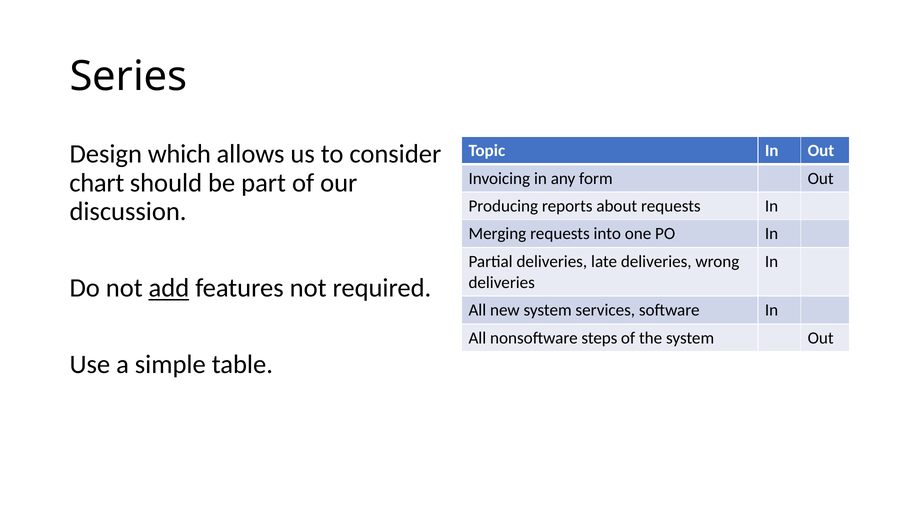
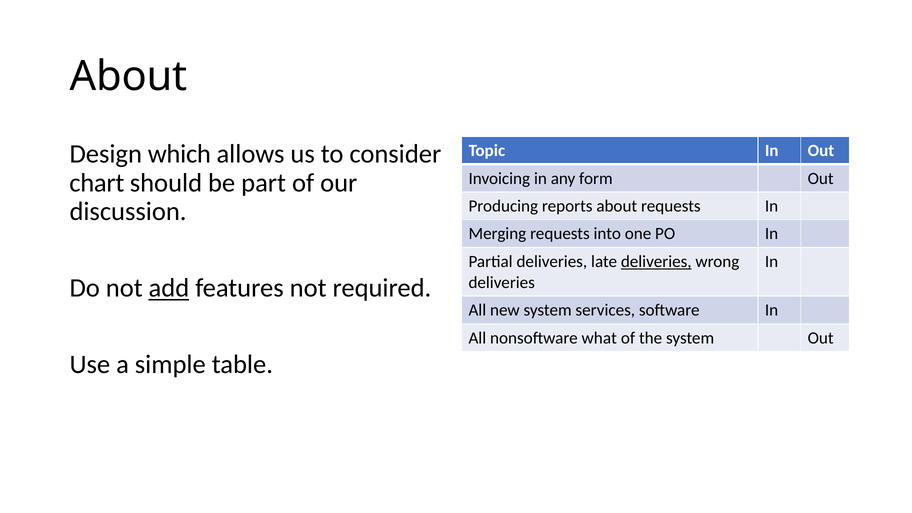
Series: Series -> About (128, 77)
deliveries underline: none -> present (656, 262)
steps: steps -> what (599, 338)
